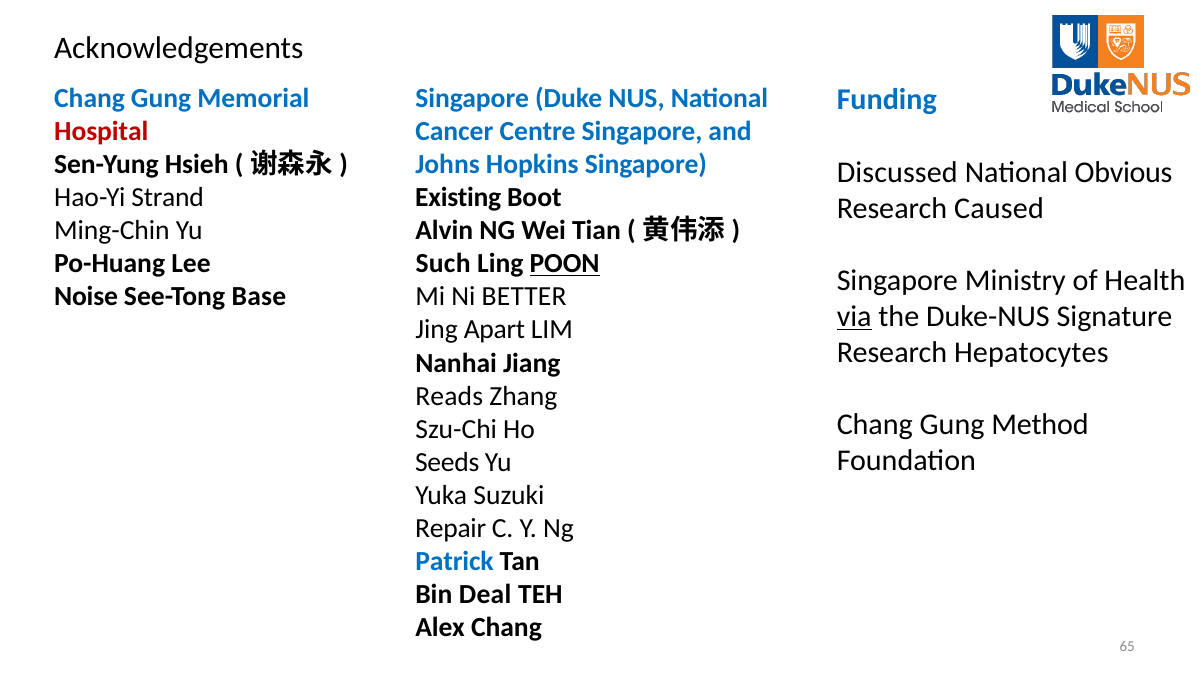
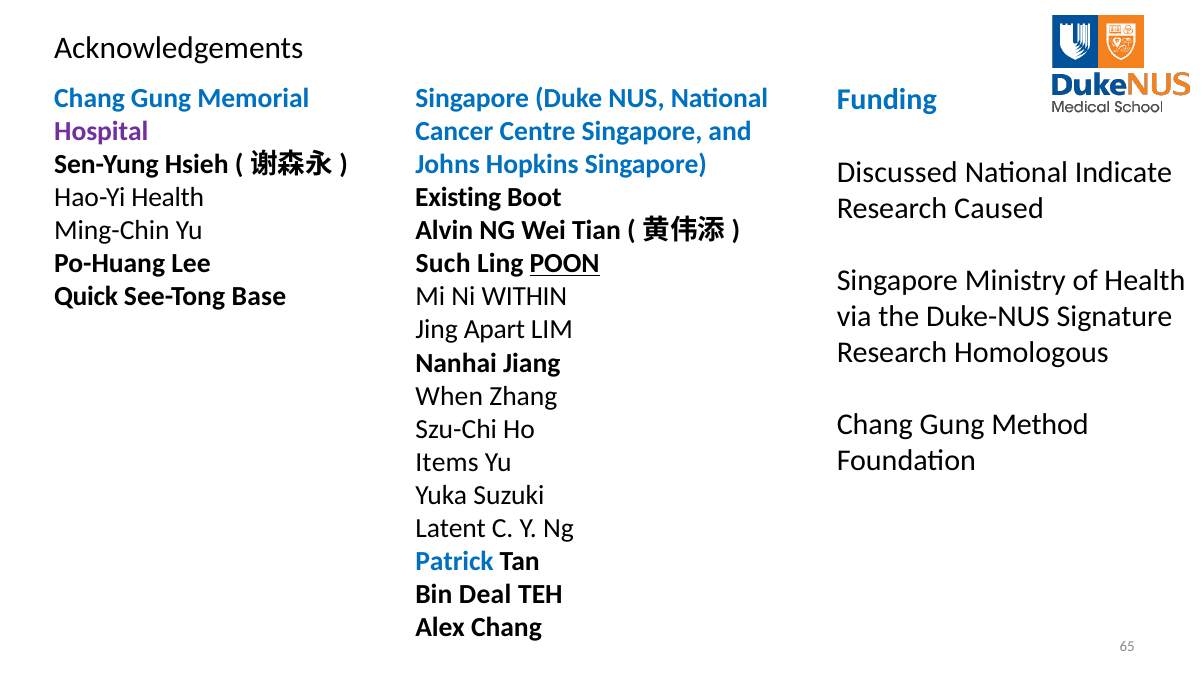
Hospital colour: red -> purple (101, 131)
Obvious: Obvious -> Indicate (1123, 172)
Hao-Yi Strand: Strand -> Health (168, 198)
Noise: Noise -> Quick (86, 297)
BETTER: BETTER -> WITHIN (524, 297)
via underline: present -> none (854, 317)
Hepatocytes: Hepatocytes -> Homologous (1031, 353)
Reads: Reads -> When (449, 396)
Seeds: Seeds -> Items (447, 462)
Repair: Repair -> Latent (451, 529)
